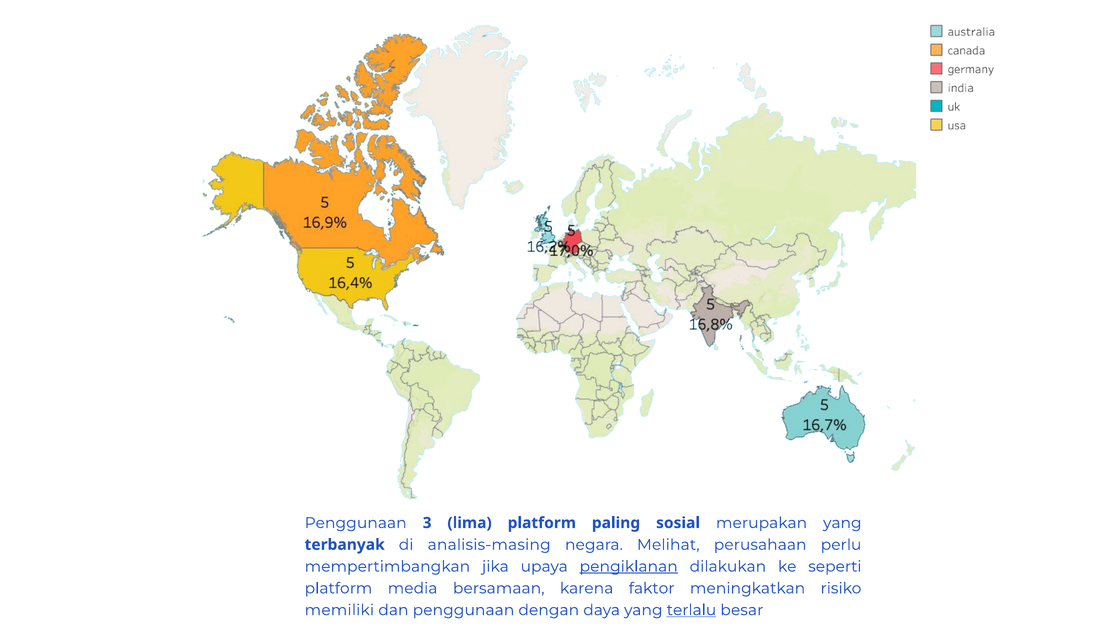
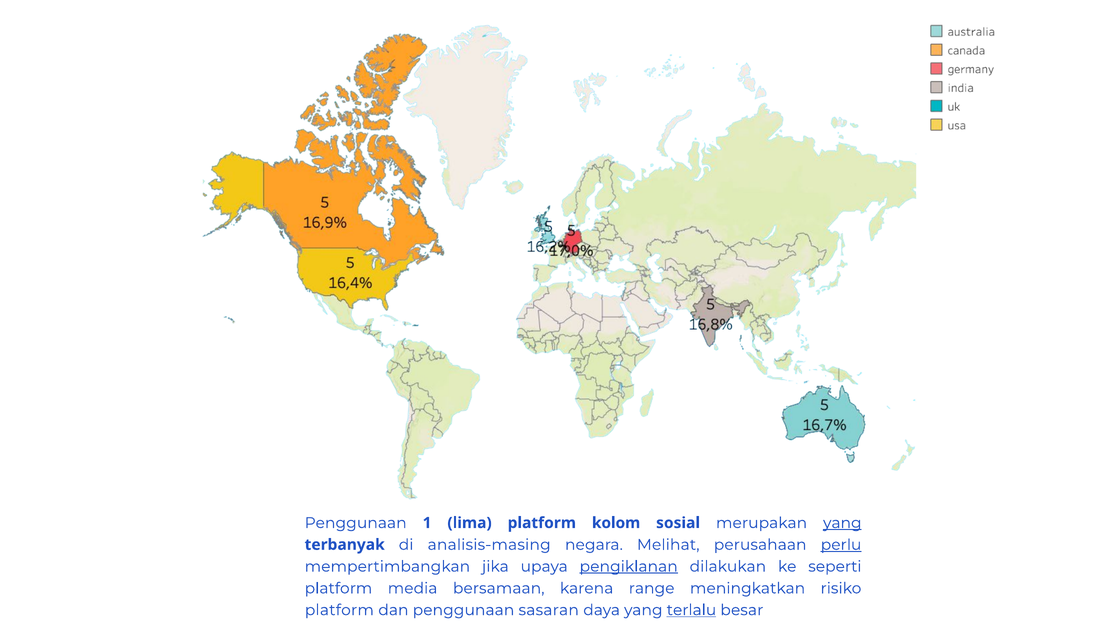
3: 3 -> 1 (427, 522)
paling: paling -> kolom (616, 522)
yang underline: none -> present (842, 522)
perlu underline: none -> present (841, 544)
faktor: faktor -> range (652, 588)
memiliki: memiliki -> platform (339, 610)
dengan: dengan -> sasaran (549, 610)
